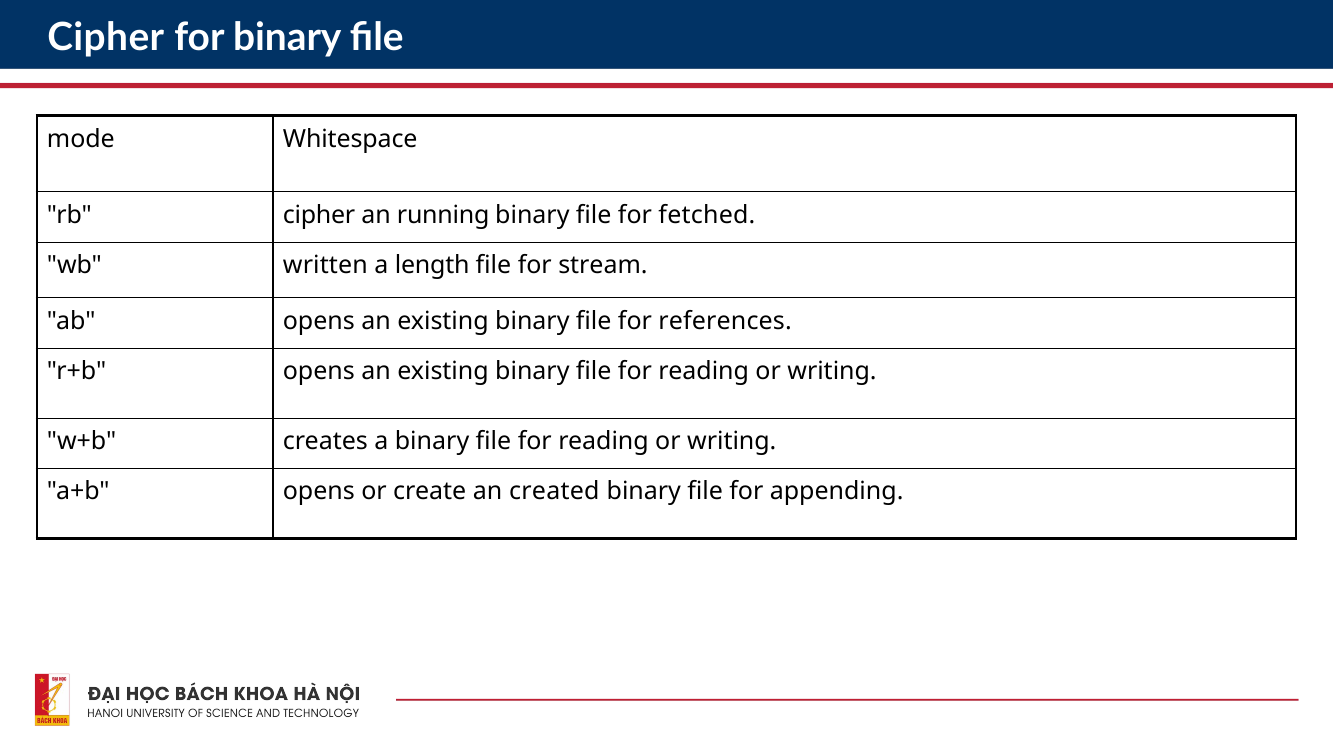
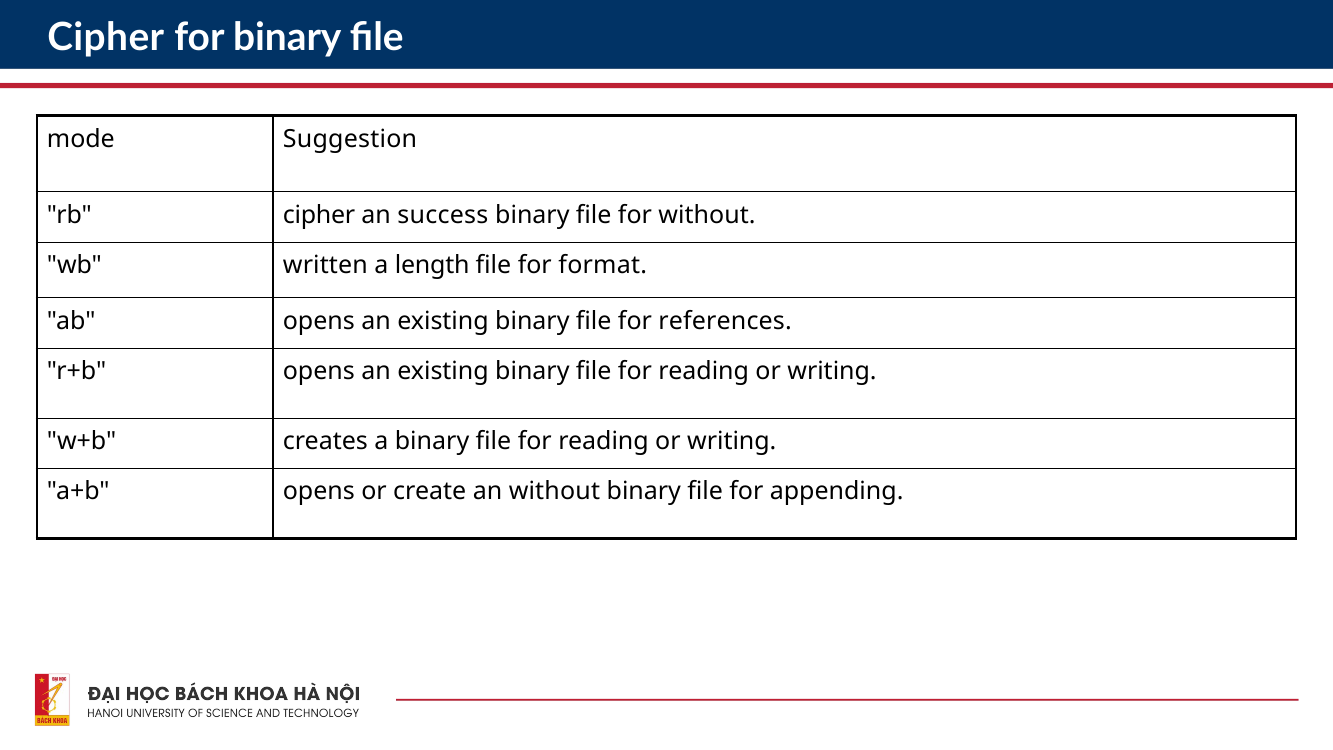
Whitespace: Whitespace -> Suggestion (350, 139)
running: running -> success (443, 215)
for fetched: fetched -> without (707, 215)
stream: stream -> format (603, 265)
an created: created -> without (554, 492)
